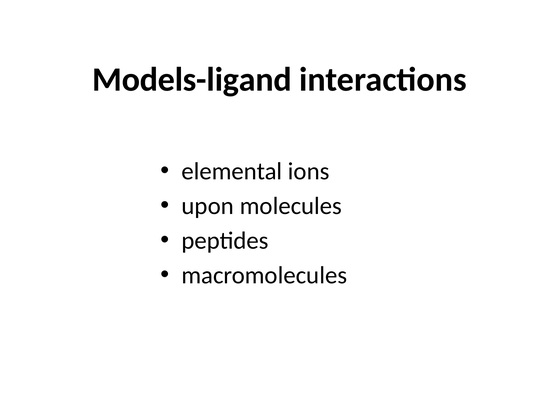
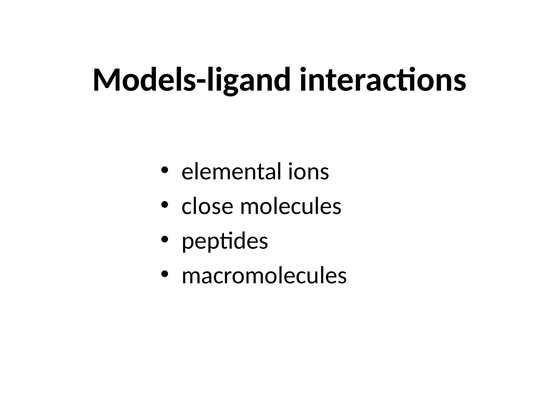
upon: upon -> close (208, 206)
